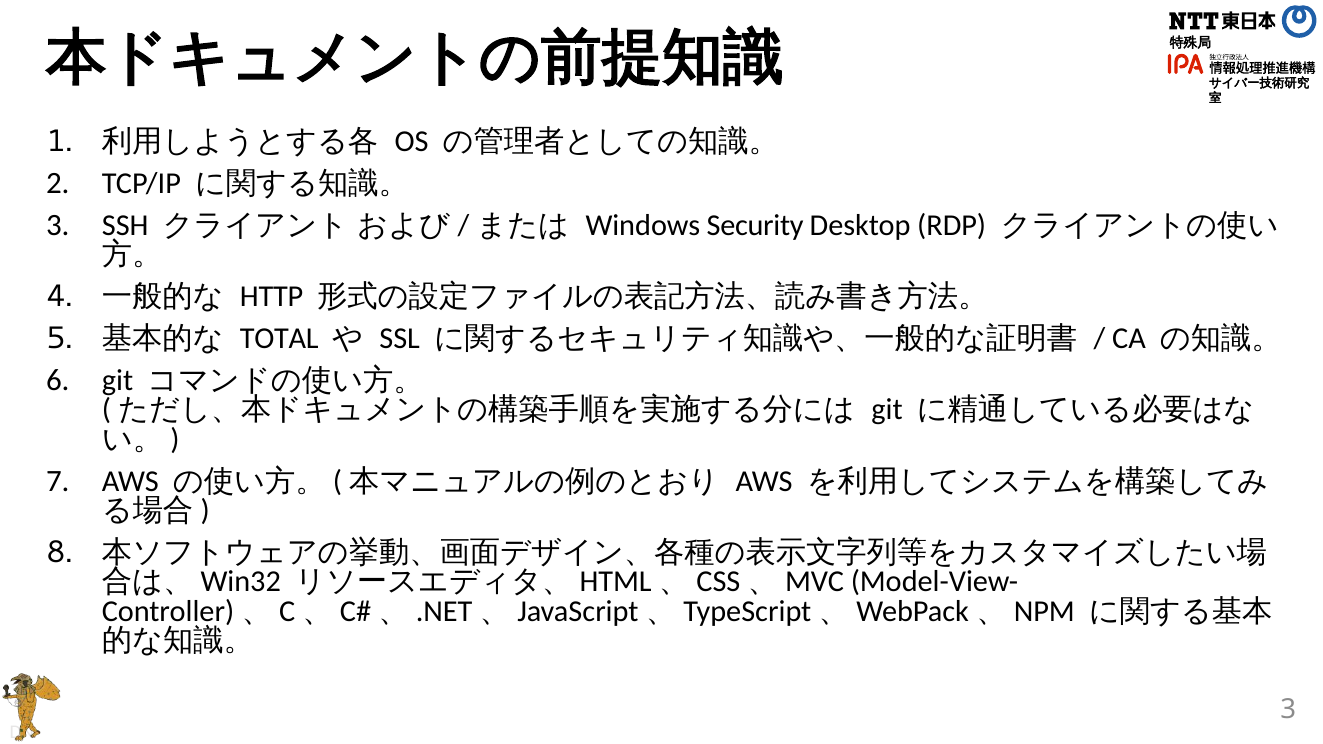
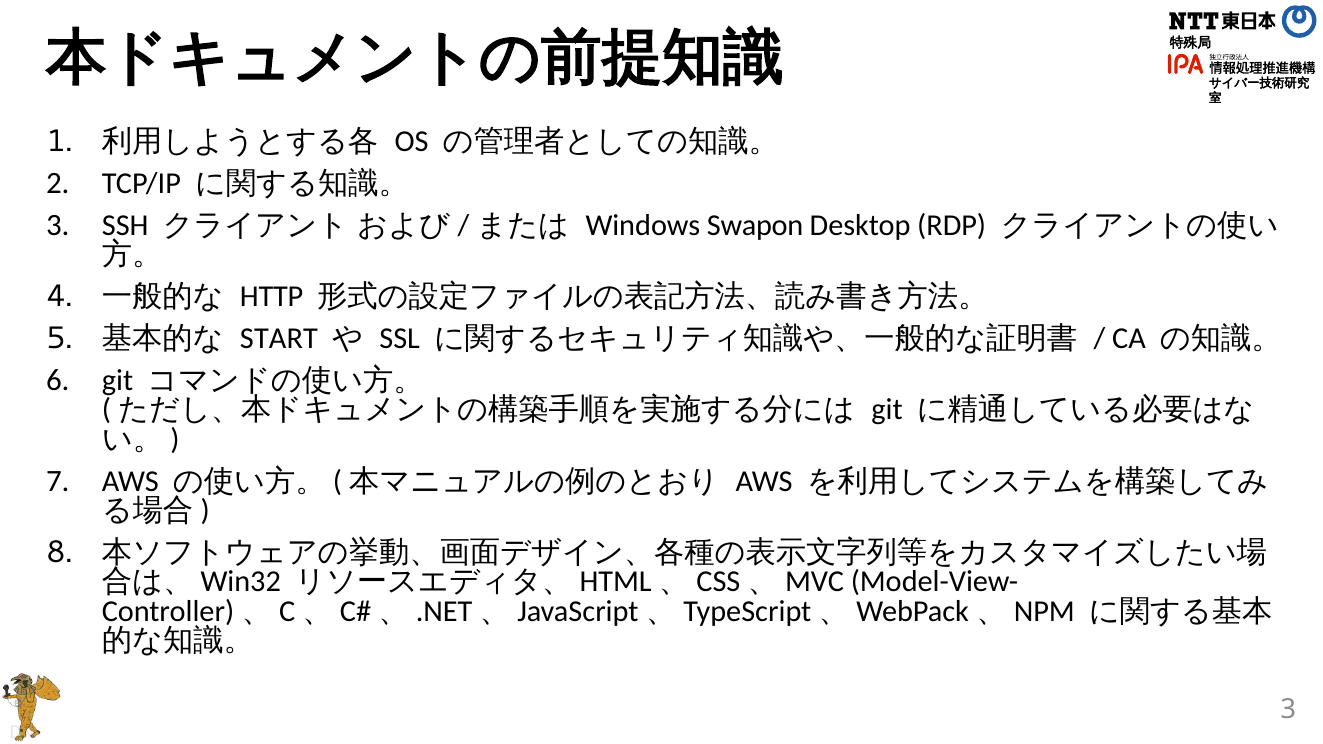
Security: Security -> Swapon (755, 225)
TOTAL: TOTAL -> START (279, 339)
